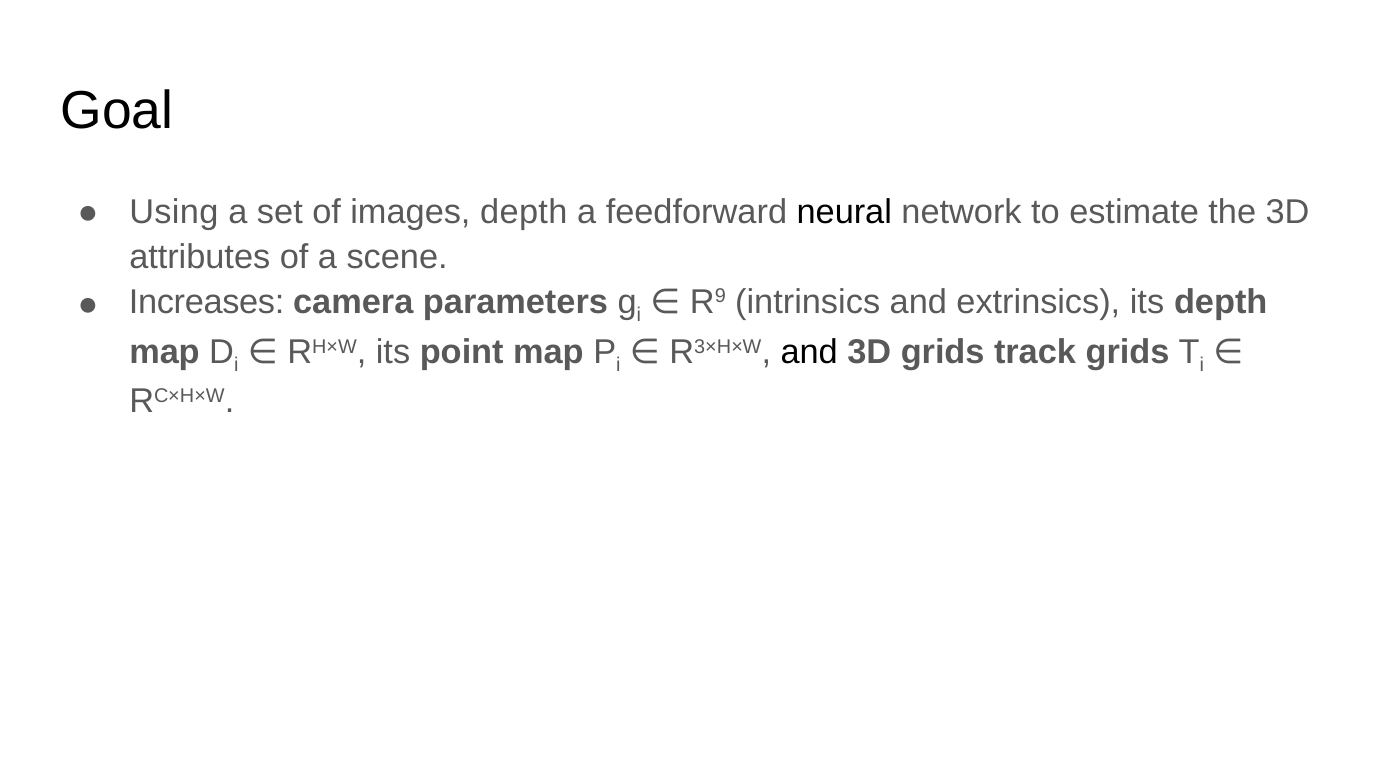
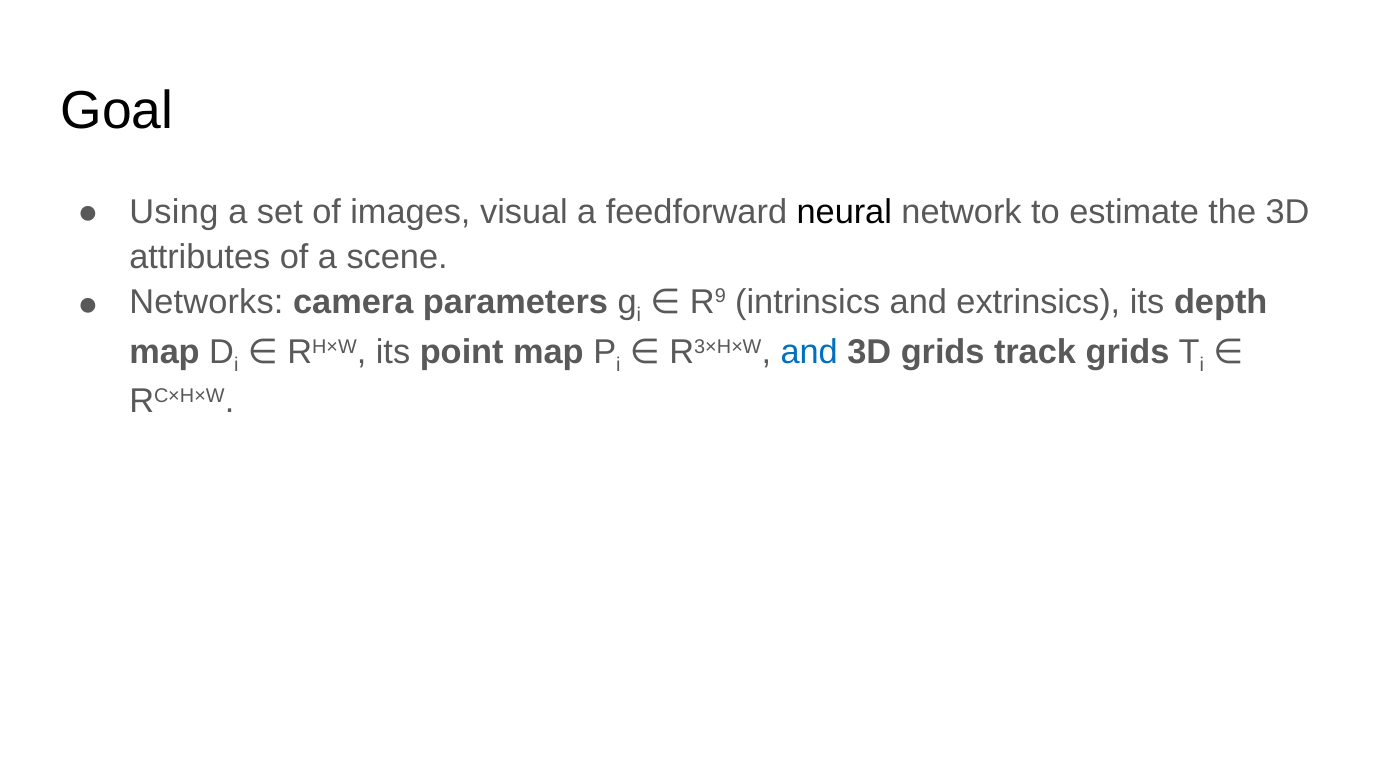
images depth: depth -> visual (524, 212)
Increases: Increases -> Networks (206, 302)
and colour: black -> blue (809, 352)
